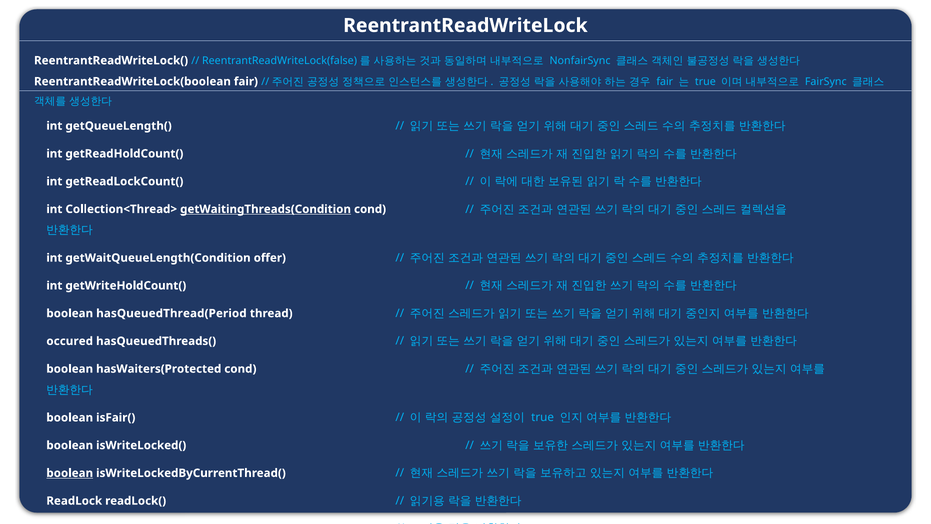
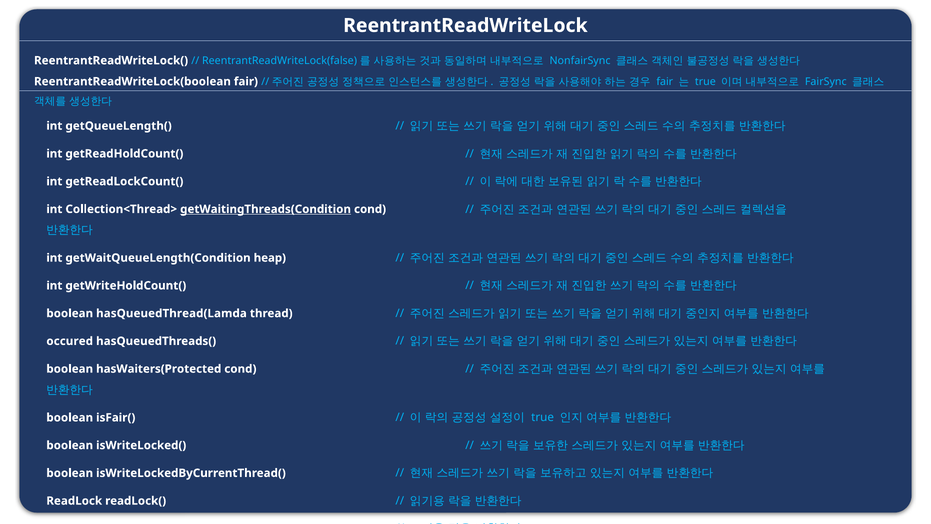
offer: offer -> heap (270, 258)
hasQueuedThread(Period: hasQueuedThread(Period -> hasQueuedThread(Lamda (171, 313)
boolean underline: present -> none (70, 473)
